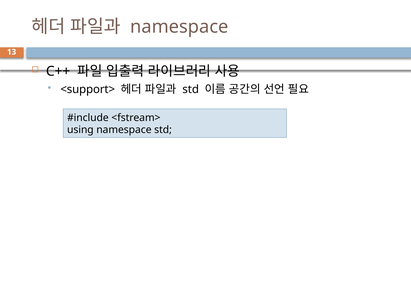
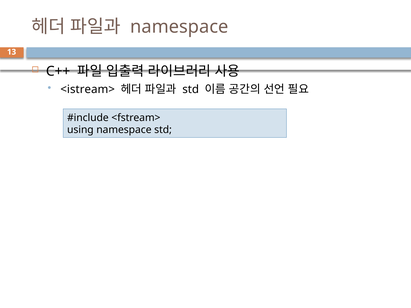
<support>: <support> -> <istream> (88, 90)
